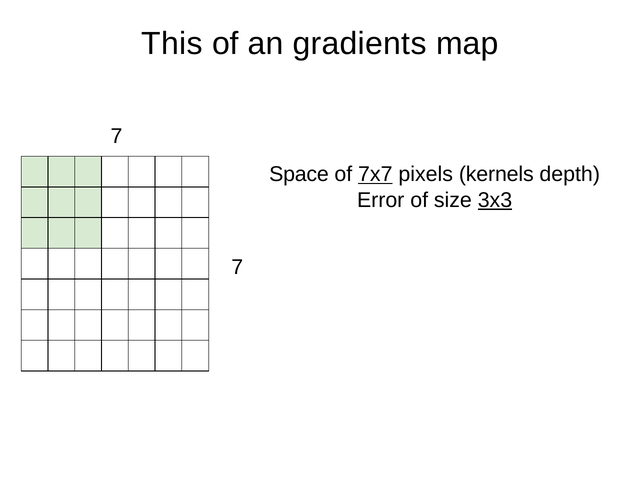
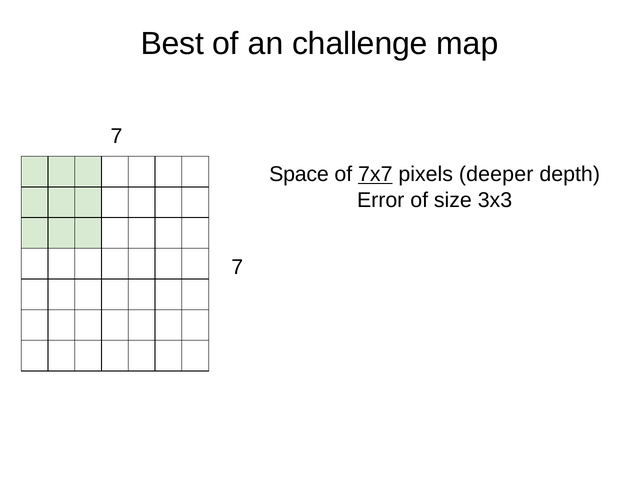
This: This -> Best (172, 44)
gradients: gradients -> challenge (360, 44)
kernels: kernels -> deeper (496, 174)
3x3 underline: present -> none (495, 200)
